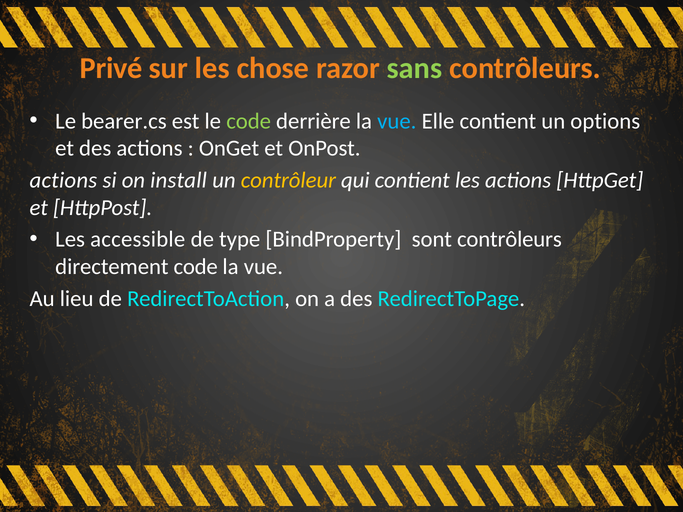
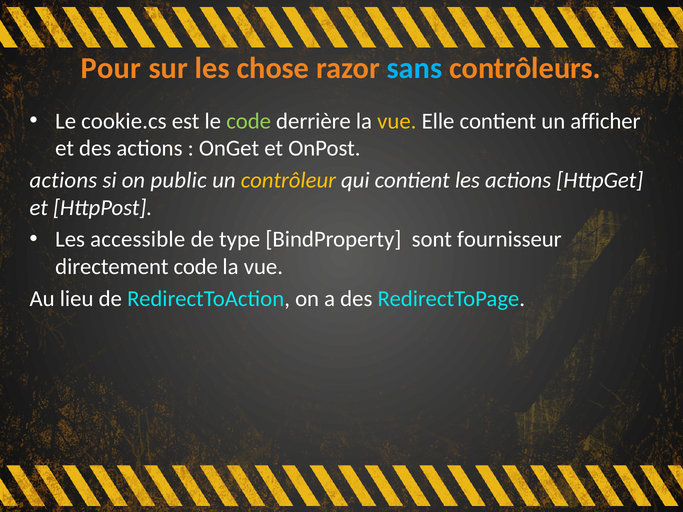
Privé: Privé -> Pour (111, 68)
sans colour: light green -> light blue (414, 68)
bearer.cs: bearer.cs -> cookie.cs (124, 121)
vue colour: light blue -> yellow (397, 121)
options: options -> afficher (605, 121)
install: install -> public (179, 180)
sont contrôleurs: contrôleurs -> fournisseur (509, 239)
